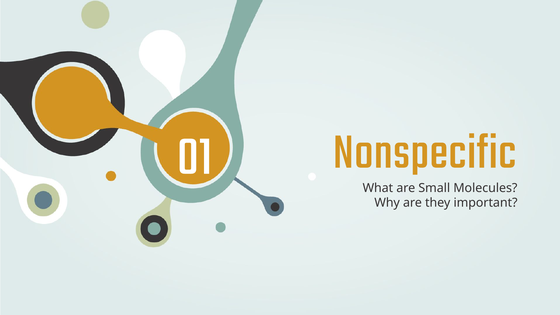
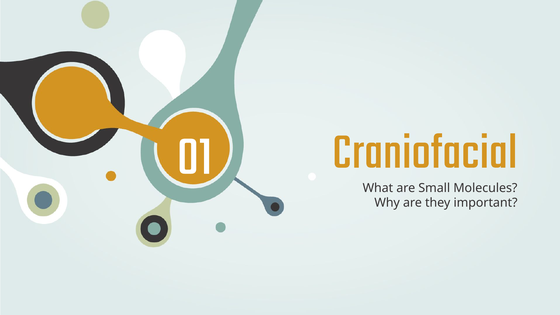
Nonspecific: Nonspecific -> Craniofacial (425, 151)
